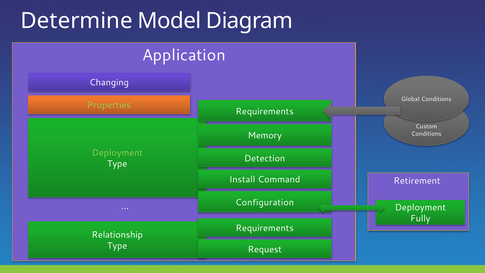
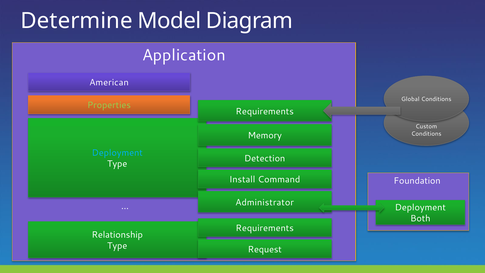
Changing: Changing -> American (109, 82)
Deployment colour: light green -> light blue (117, 153)
Retirement: Retirement -> Foundation (417, 181)
Configuration: Configuration -> Administrator (265, 202)
Fully: Fully -> Both (420, 218)
